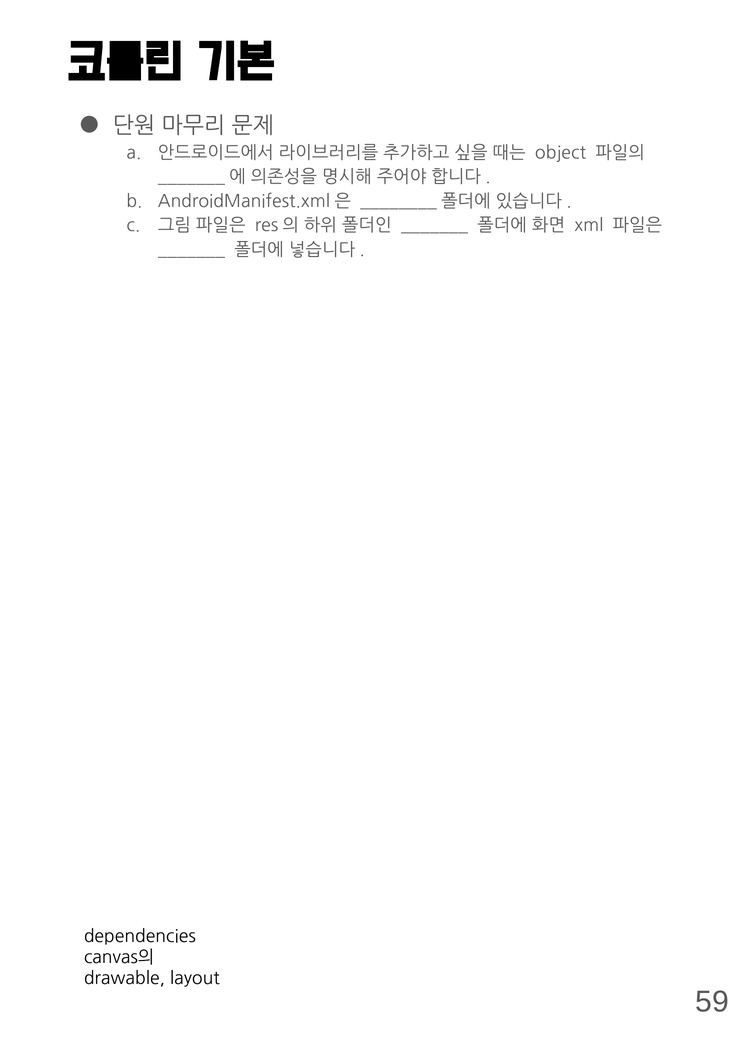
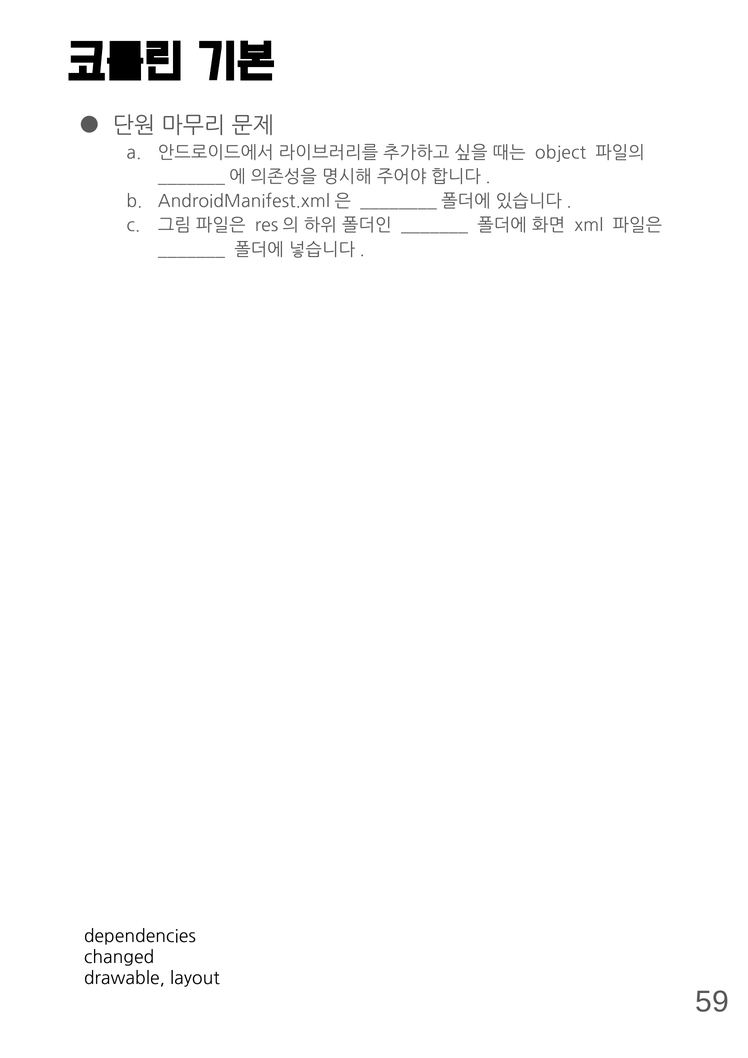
canvas의: canvas의 -> changed (119, 957)
